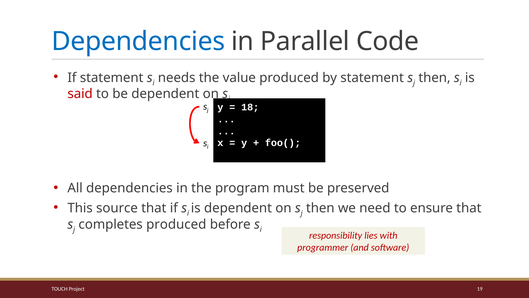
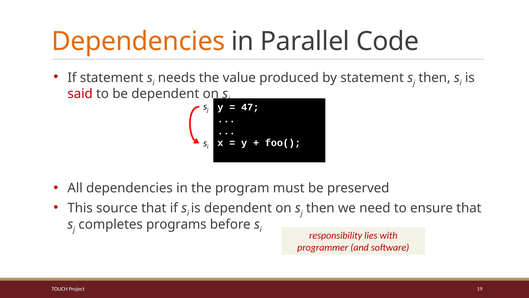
Dependencies colour: blue -> orange (138, 41)
18: 18 -> 47 (250, 107)
completes produced: produced -> programs (176, 224)
